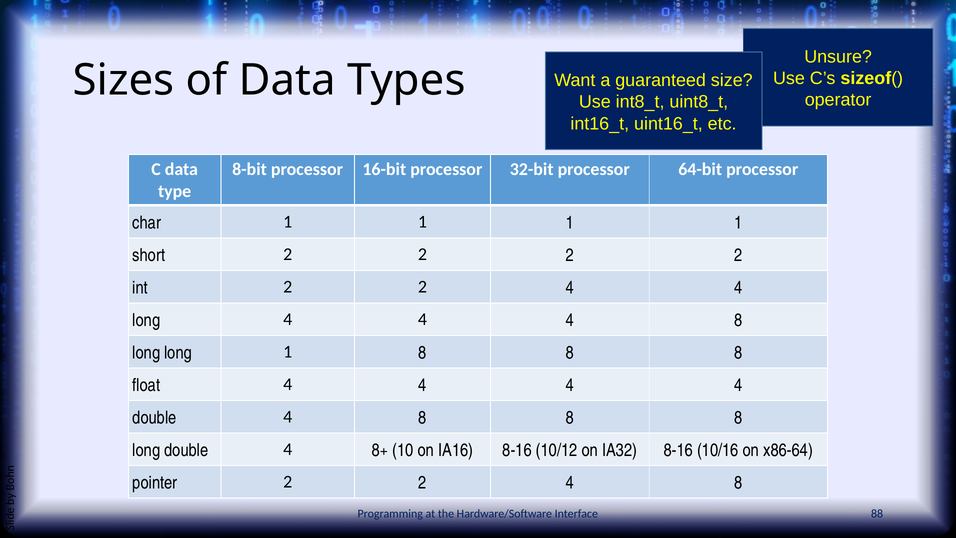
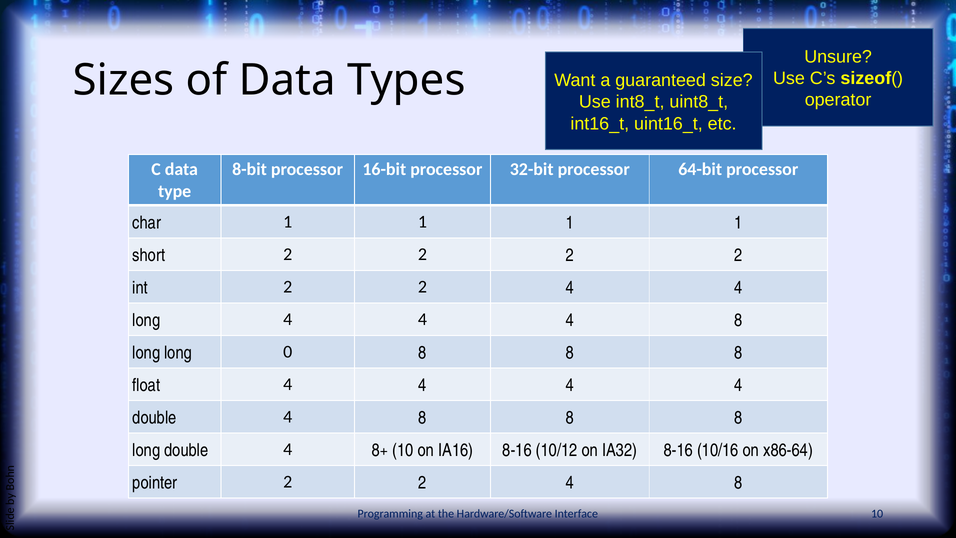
long 1: 1 -> 0 (288, 352)
Interface 88: 88 -> 10 (877, 513)
